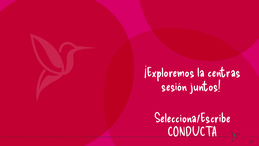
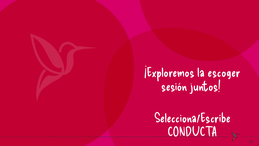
centras: centras -> escoger (224, 72)
